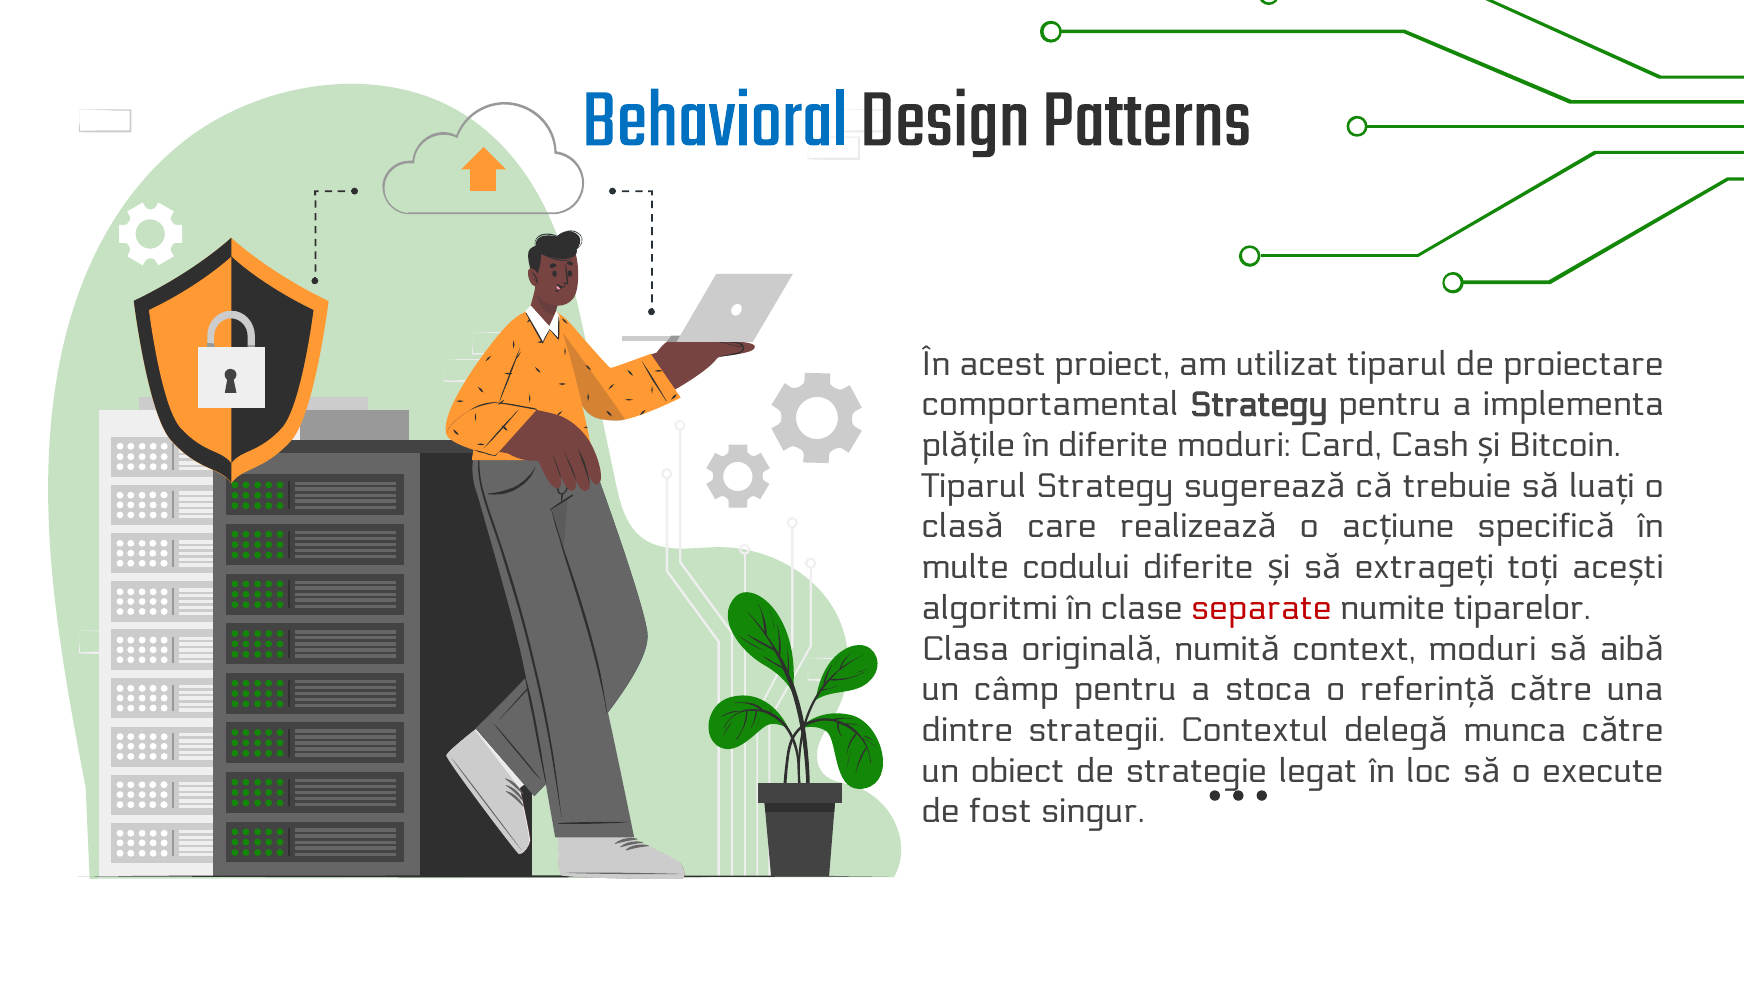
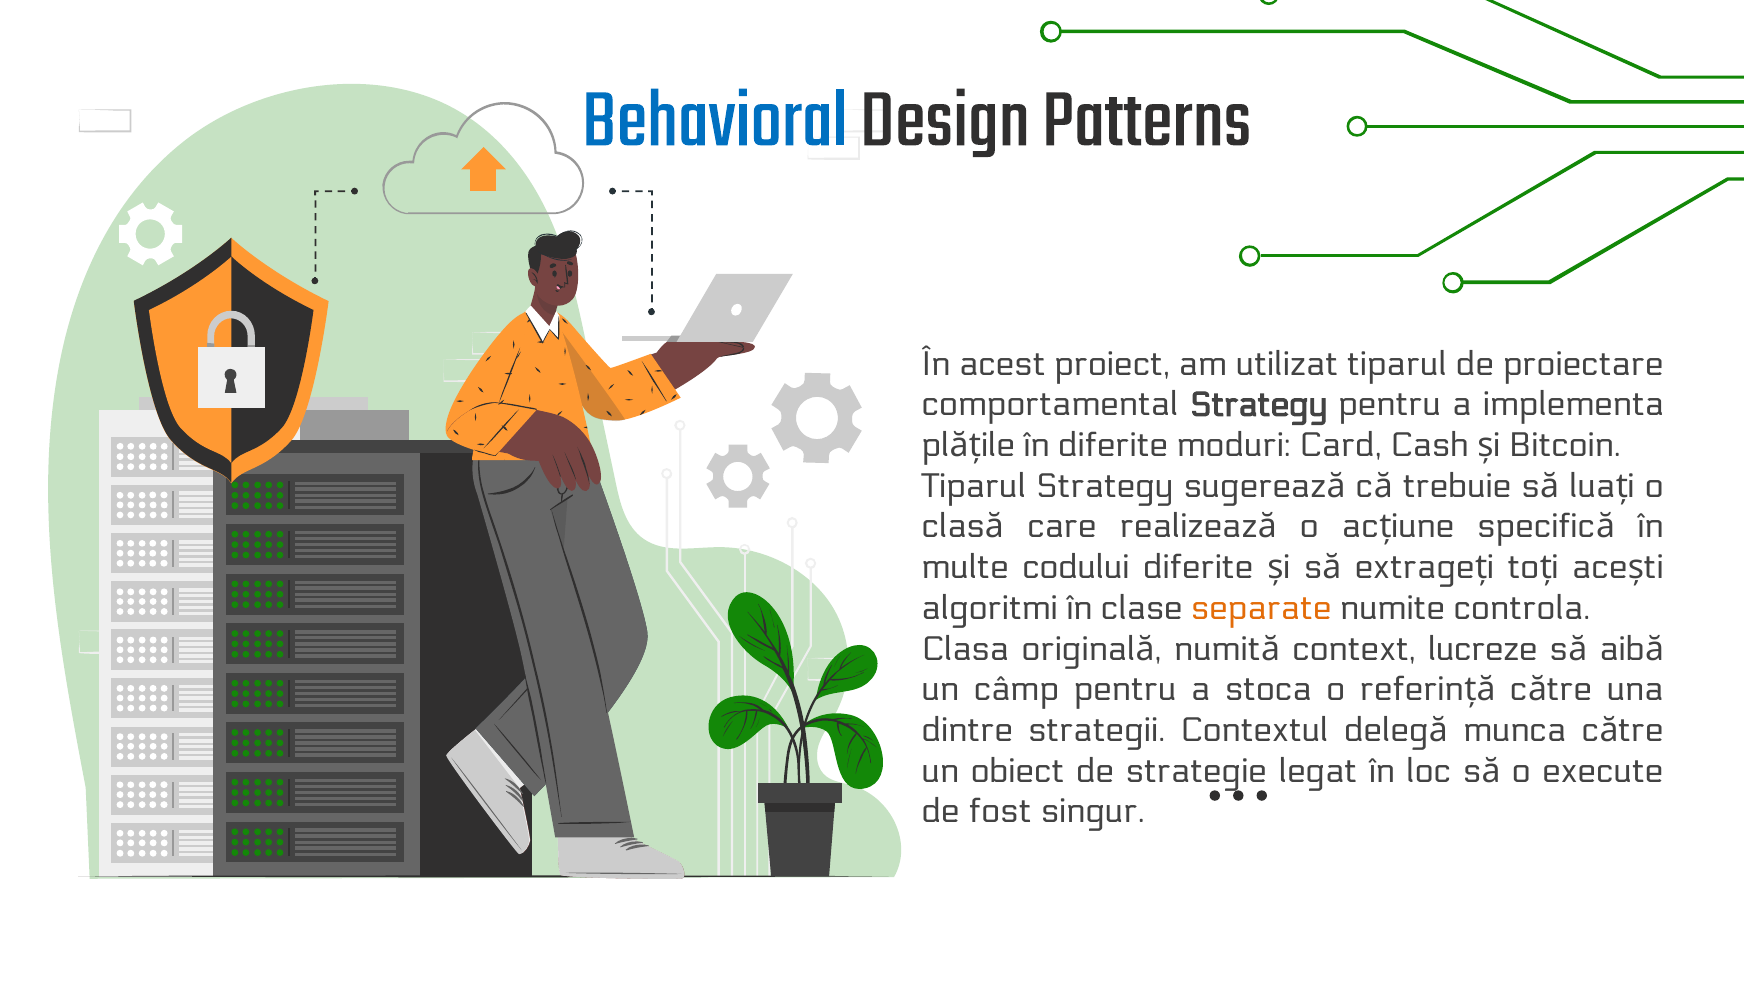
separate colour: red -> orange (1261, 608)
tiparelor: tiparelor -> controla (1522, 608)
context moduri: moduri -> lucreze (1483, 649)
